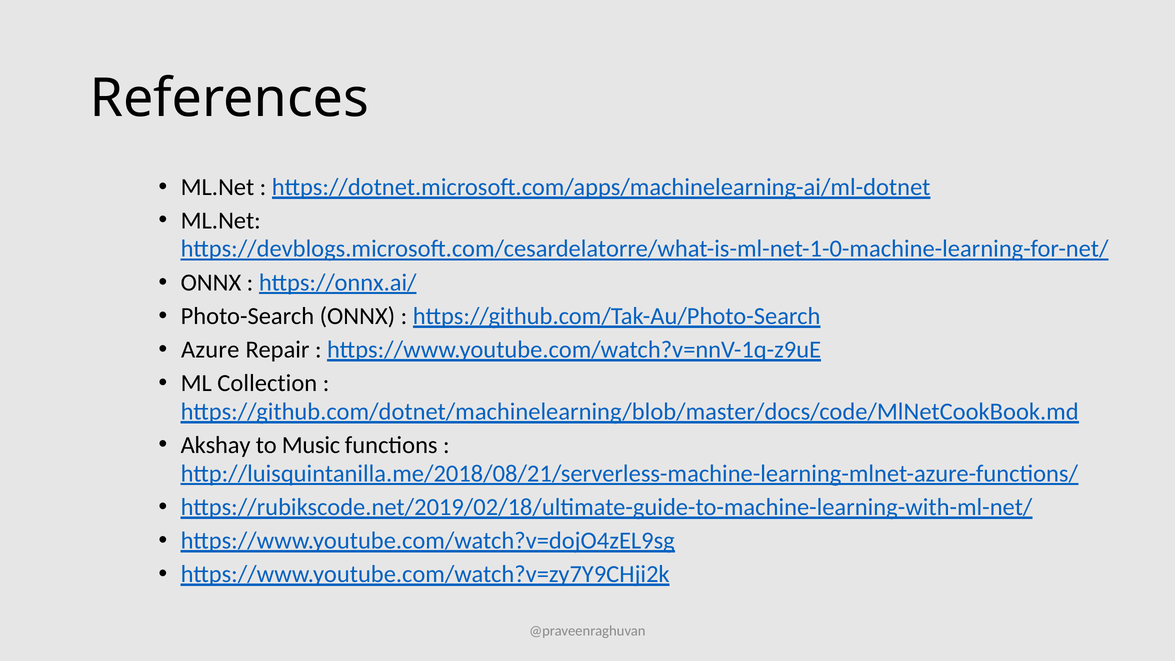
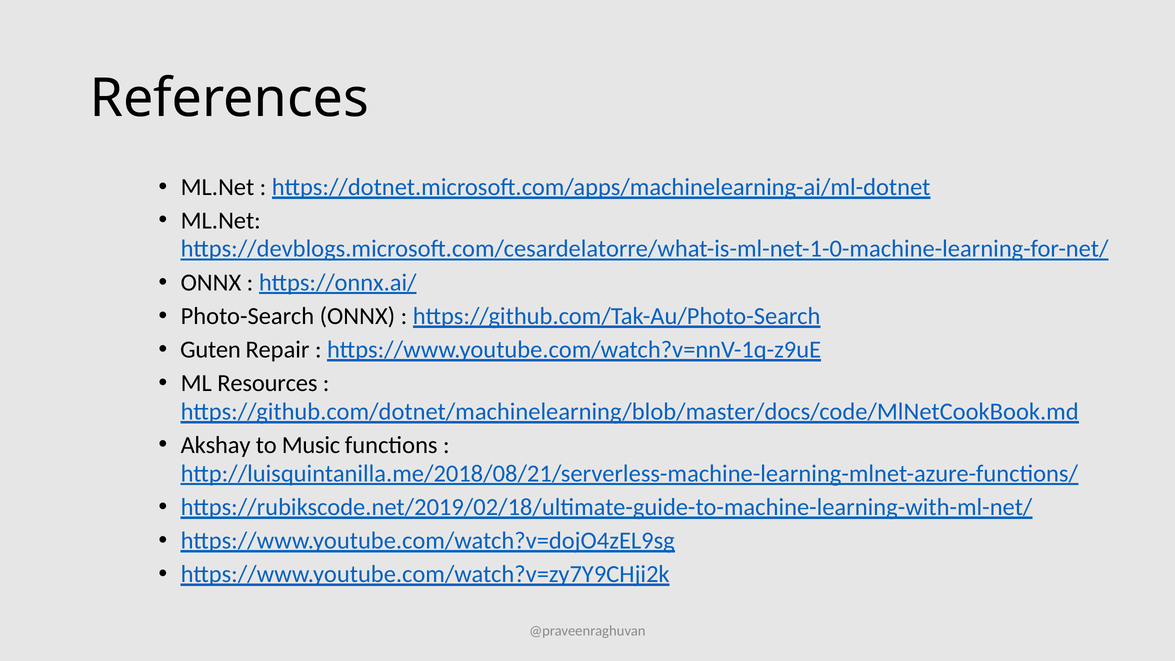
Azure: Azure -> Guten (210, 350)
Collection: Collection -> Resources (267, 383)
